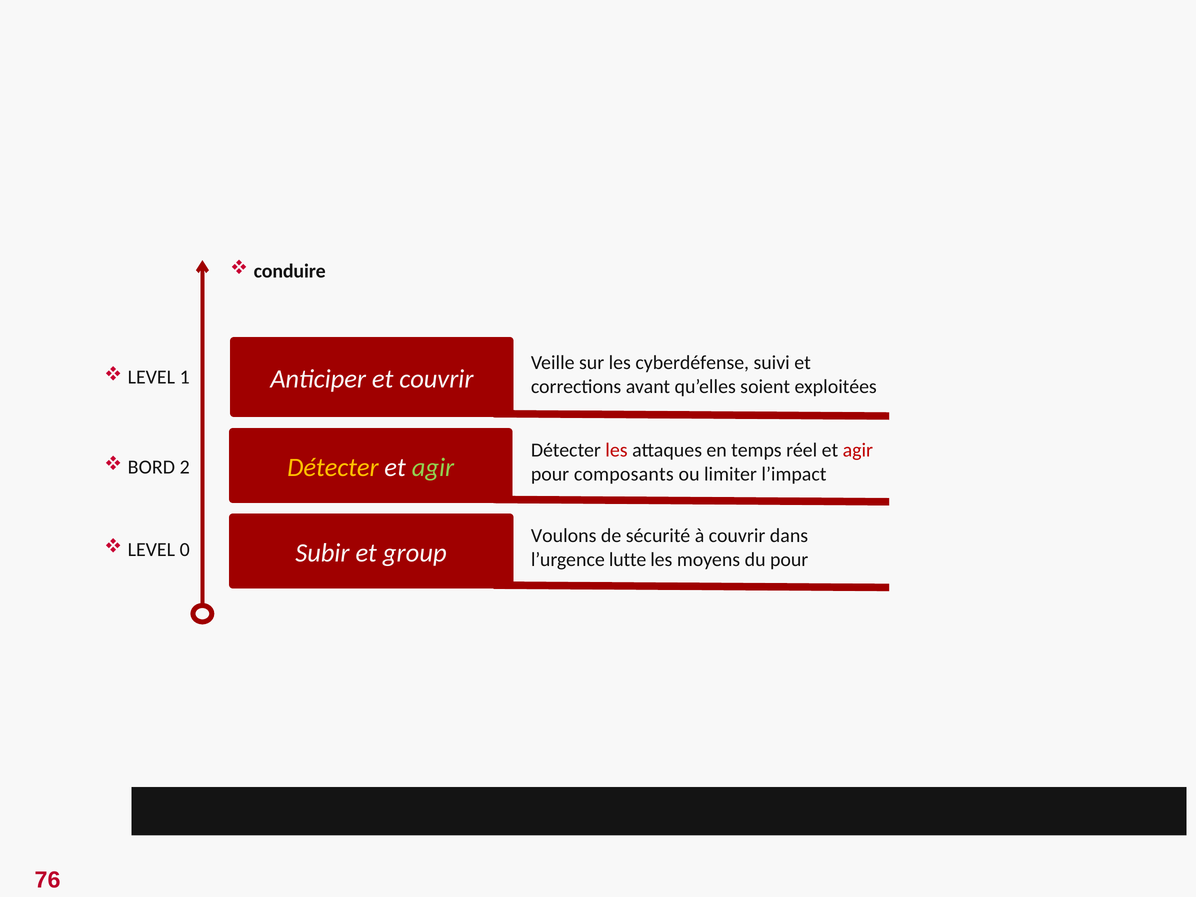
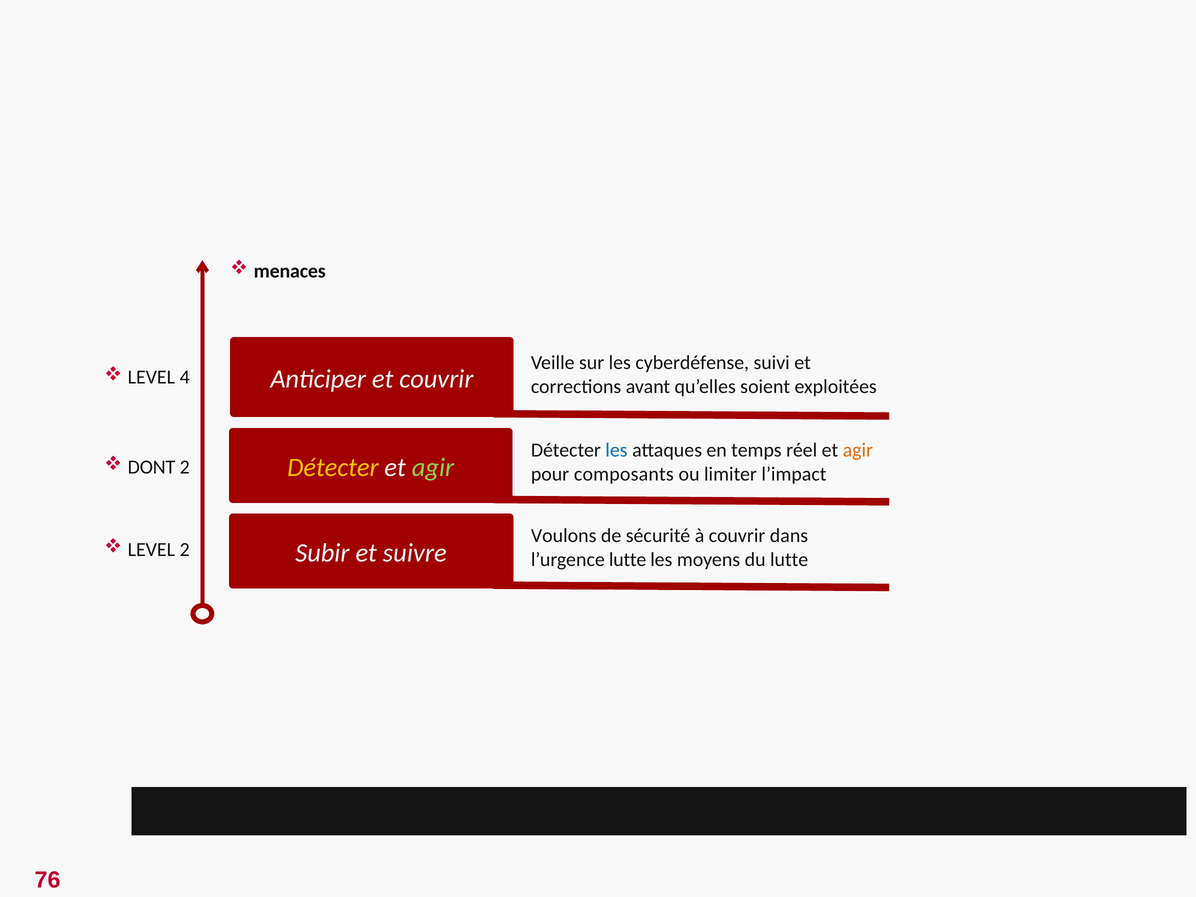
conduire: conduire -> menaces (290, 271)
1: 1 -> 4 (185, 377)
les colour: red -> blue (616, 450)
agir colour: red -> orange (858, 450)
BORD: BORD -> DONT (152, 467)
LEVEL 0: 0 -> 2 (185, 550)
group: group -> suivre (415, 553)
du pour: pour -> lutte (789, 560)
